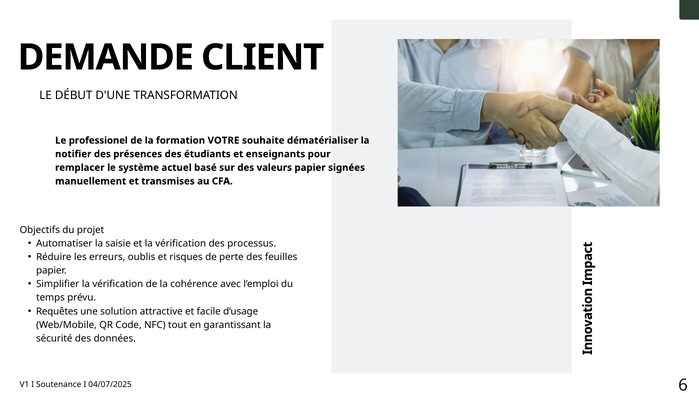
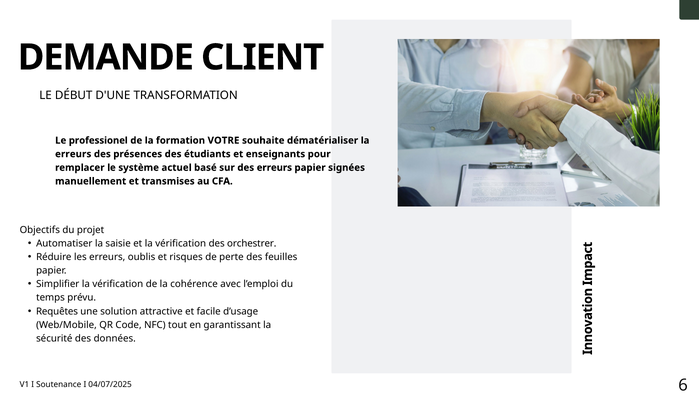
notifier: notifier -> erreurs (73, 154)
des valeurs: valeurs -> erreurs (274, 168)
processus: processus -> orchestrer (252, 244)
